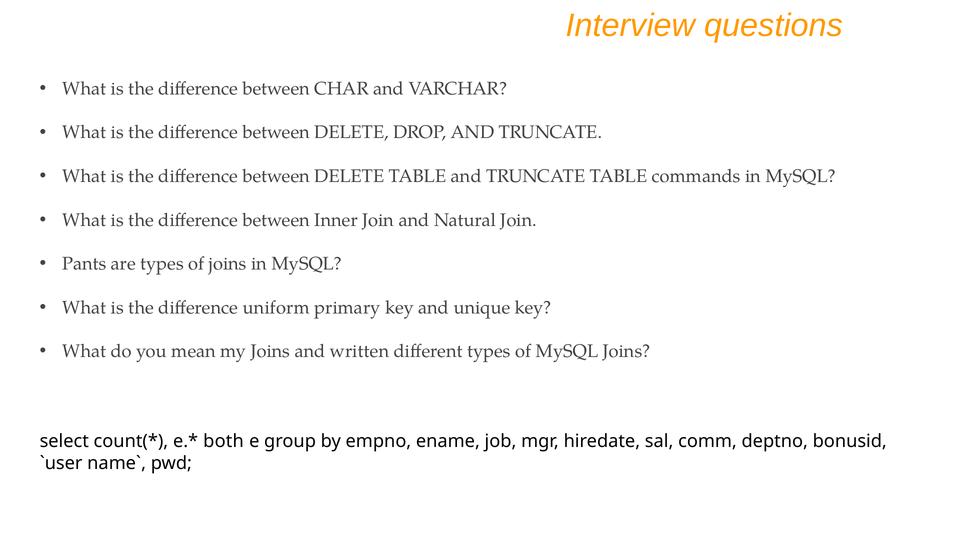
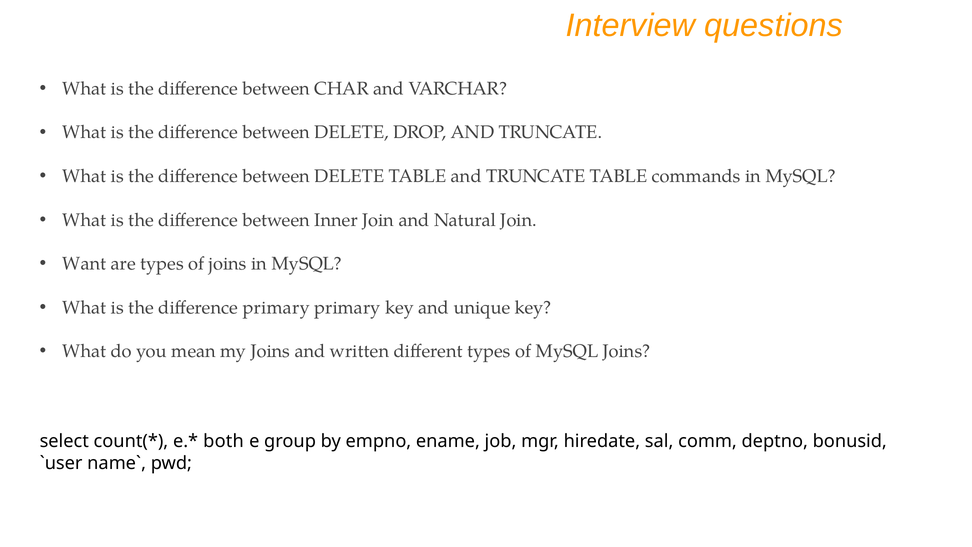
Pants: Pants -> Want (84, 264)
difference uniform: uniform -> primary (276, 307)
